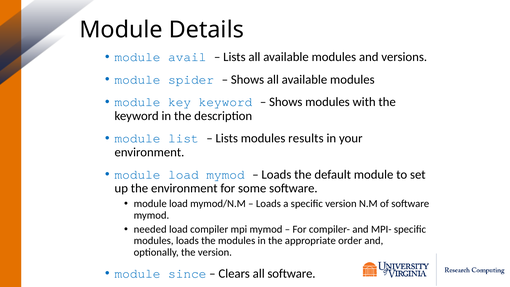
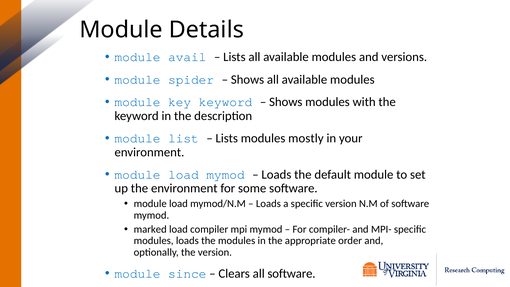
results: results -> mostly (306, 138)
needed: needed -> marked (150, 229)
